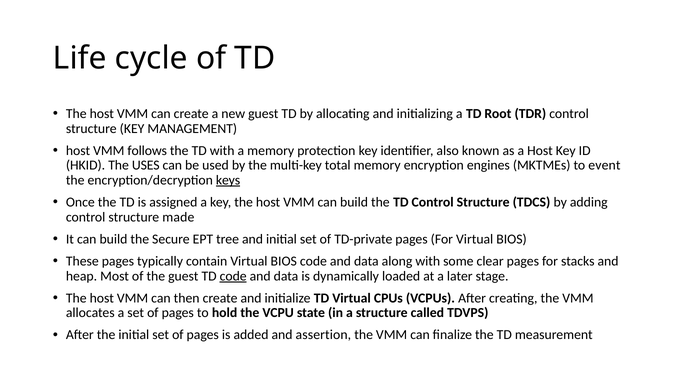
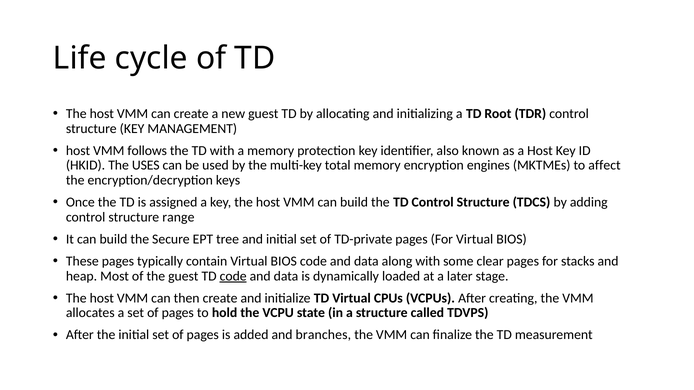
event: event -> affect (604, 166)
keys underline: present -> none (228, 180)
made: made -> range (178, 217)
assertion: assertion -> branches (323, 335)
